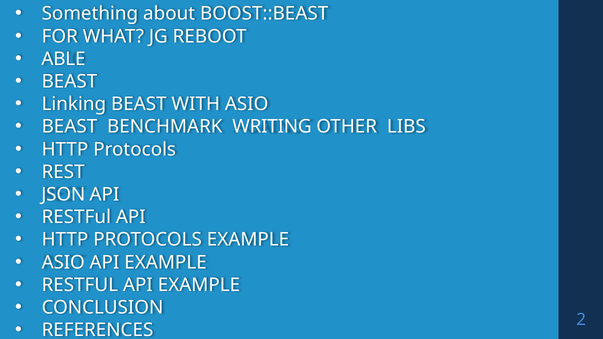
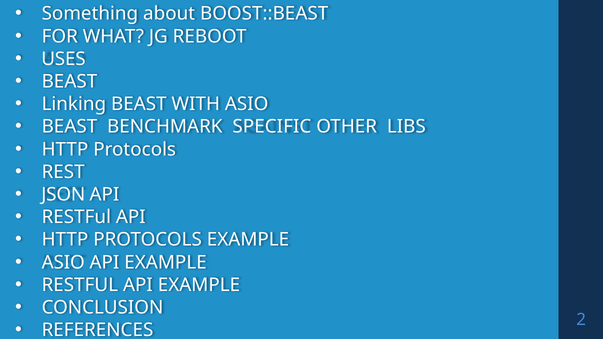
ABLE: ABLE -> USES (63, 59)
WRITING: WRITING -> SPECIFIC (272, 127)
